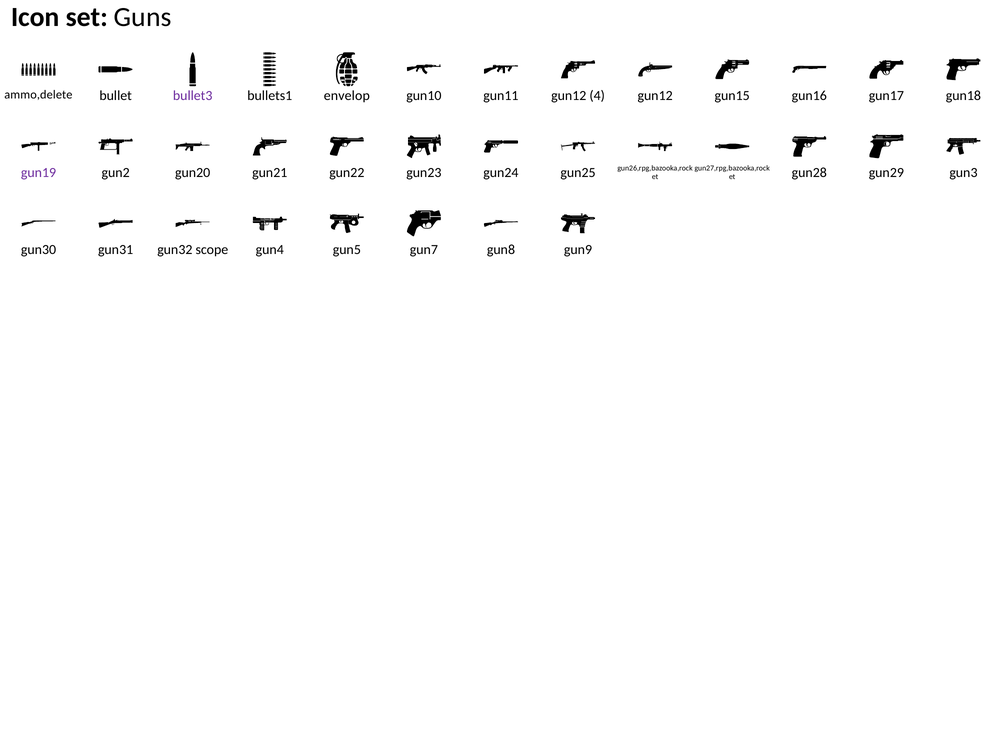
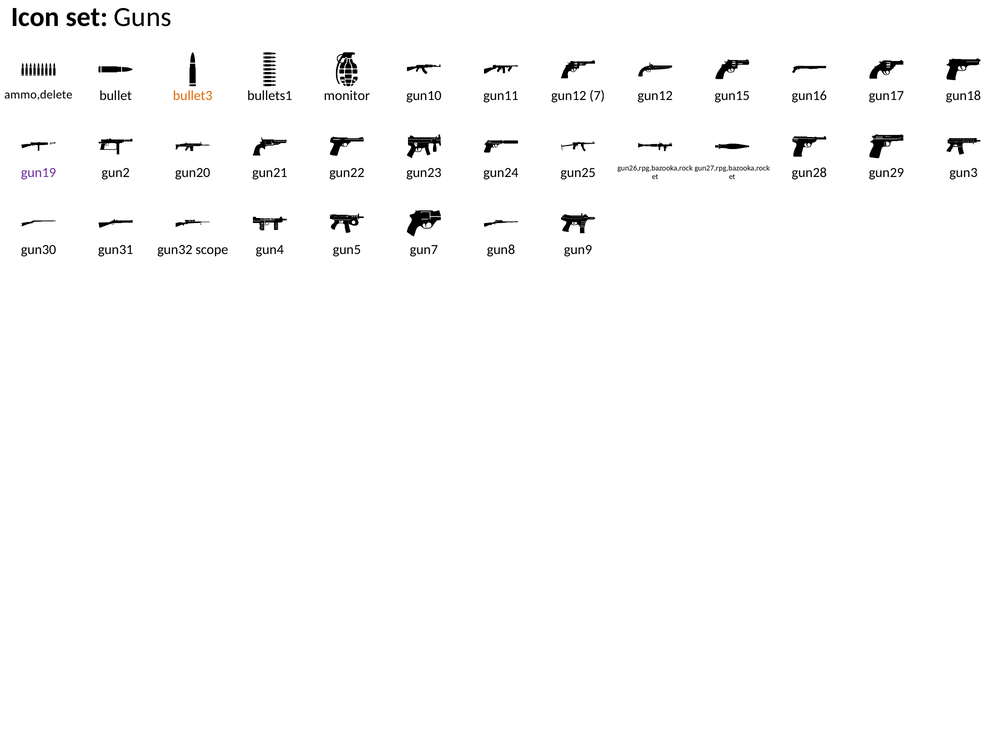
bullet3 colour: purple -> orange (193, 96)
envelop: envelop -> monitor (347, 96)
4: 4 -> 7 (597, 96)
